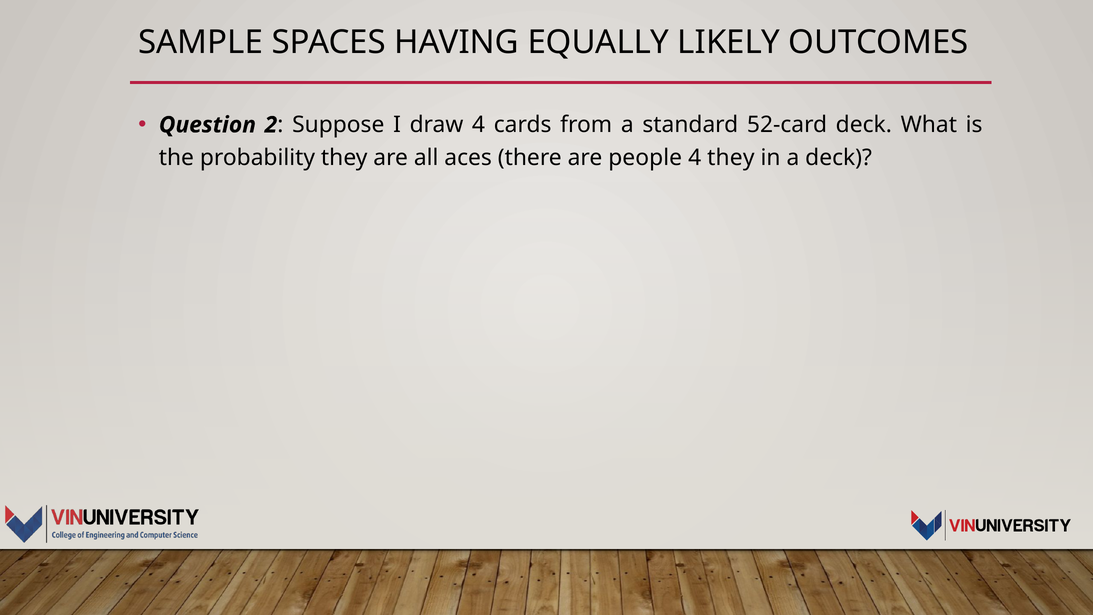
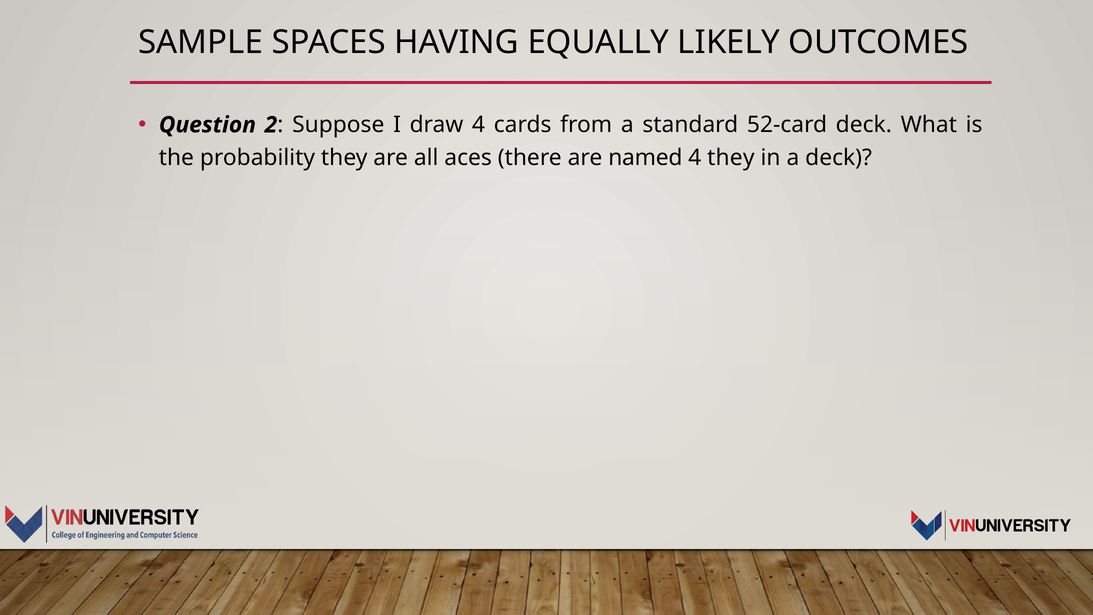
people: people -> named (645, 158)
